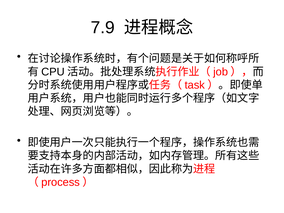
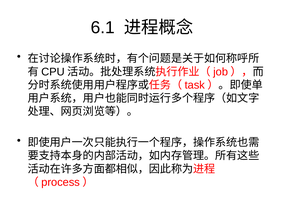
7.9: 7.9 -> 6.1 (103, 27)
